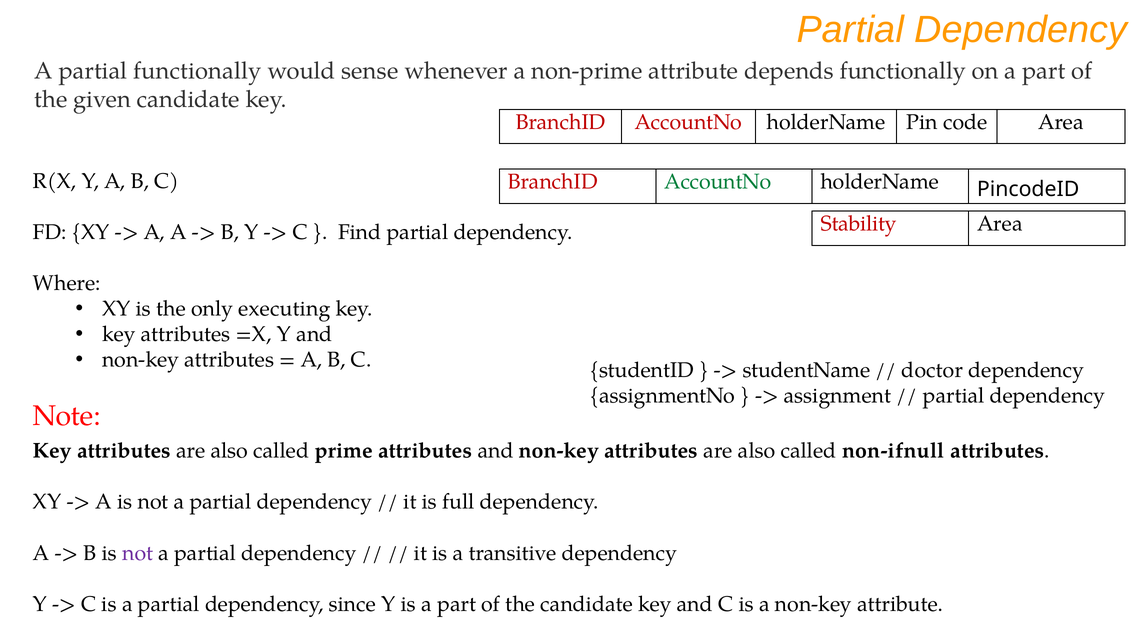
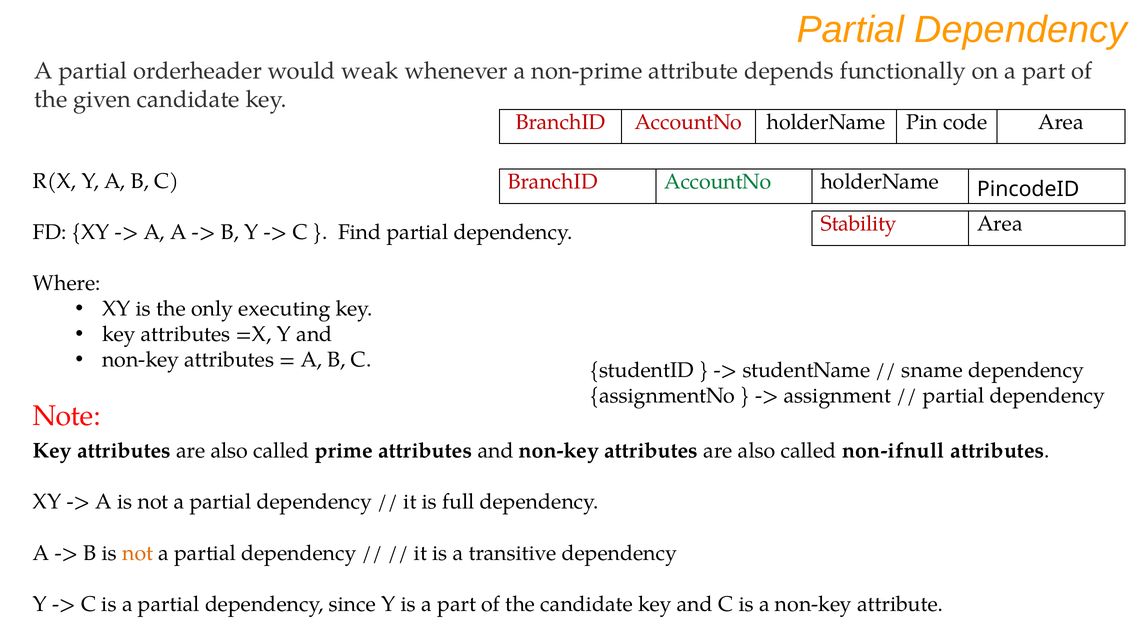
partial functionally: functionally -> orderheader (198, 71)
sense: sense -> weak (370, 71)
doctor: doctor -> sname (932, 370)
not colour: purple -> orange (138, 553)
